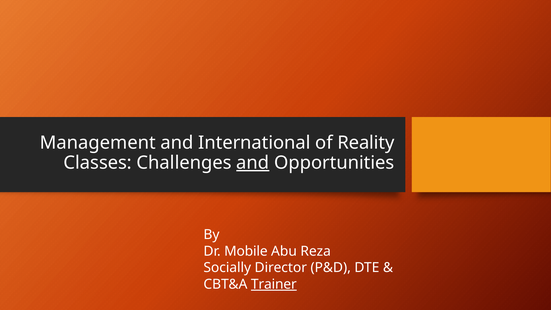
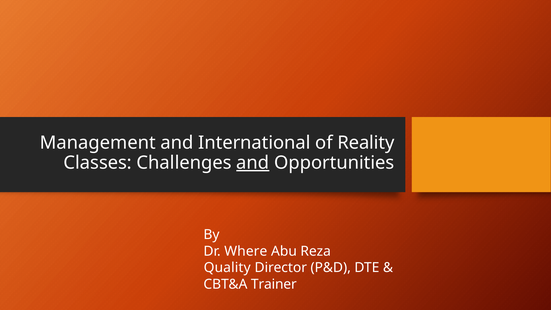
Mobile: Mobile -> Where (246, 251)
Socially: Socially -> Quality (227, 268)
Trainer underline: present -> none (274, 284)
